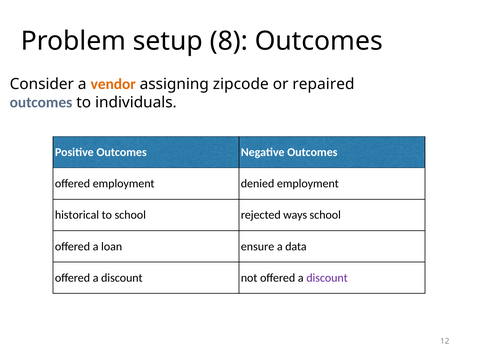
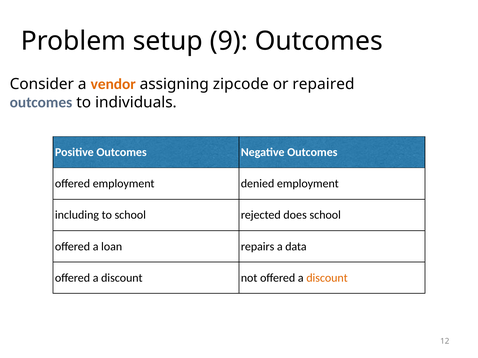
8: 8 -> 9 (229, 41)
historical: historical -> including (77, 215)
ways: ways -> does (295, 215)
ensure: ensure -> repairs (258, 247)
discount colour: purple -> orange (327, 278)
